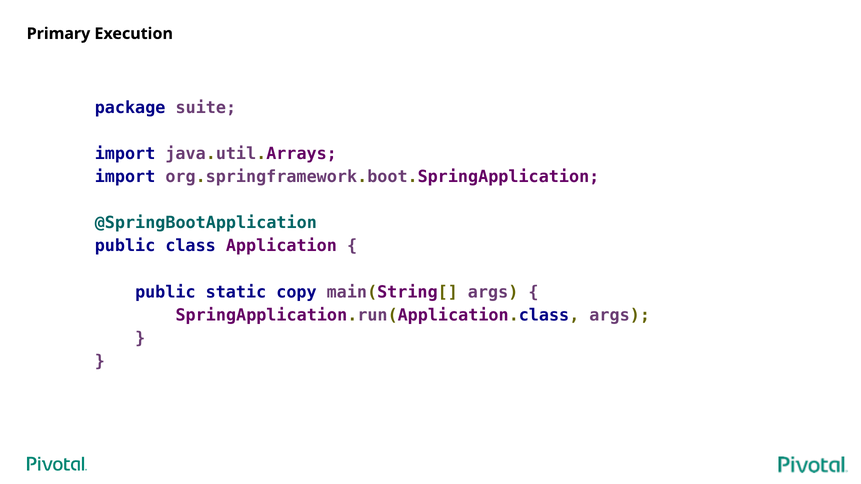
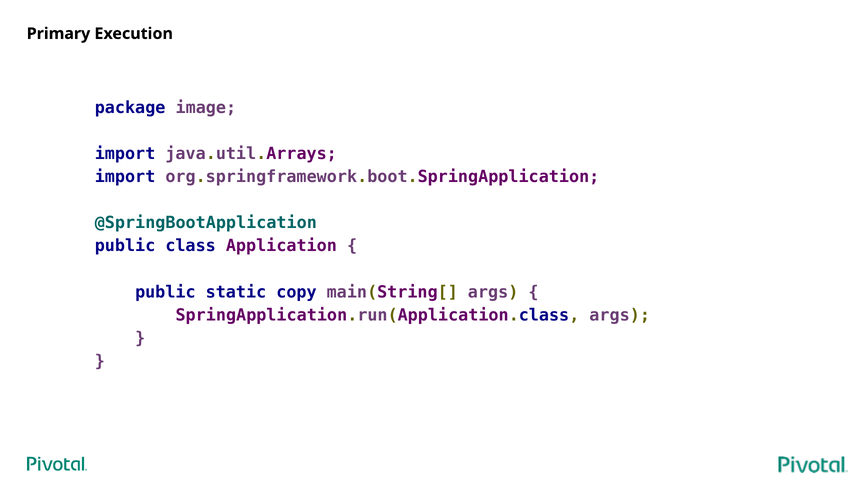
suite: suite -> image (206, 108)
